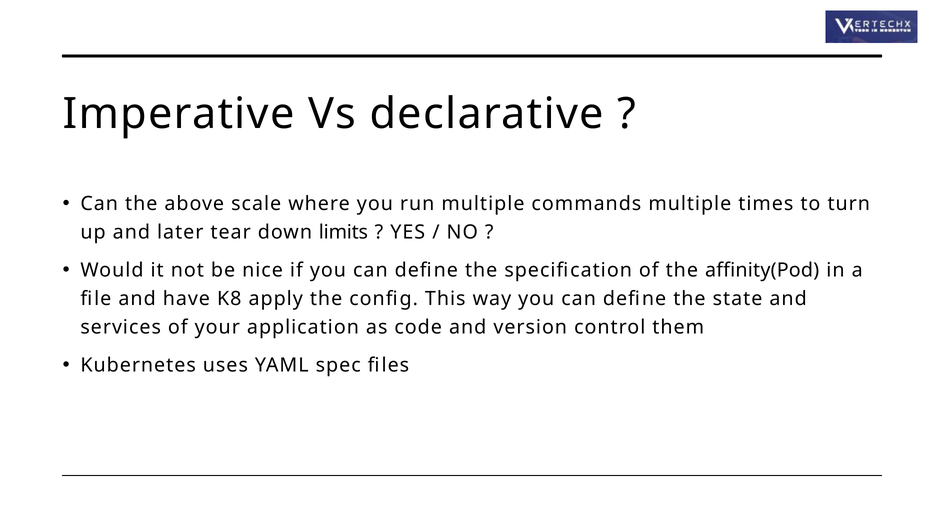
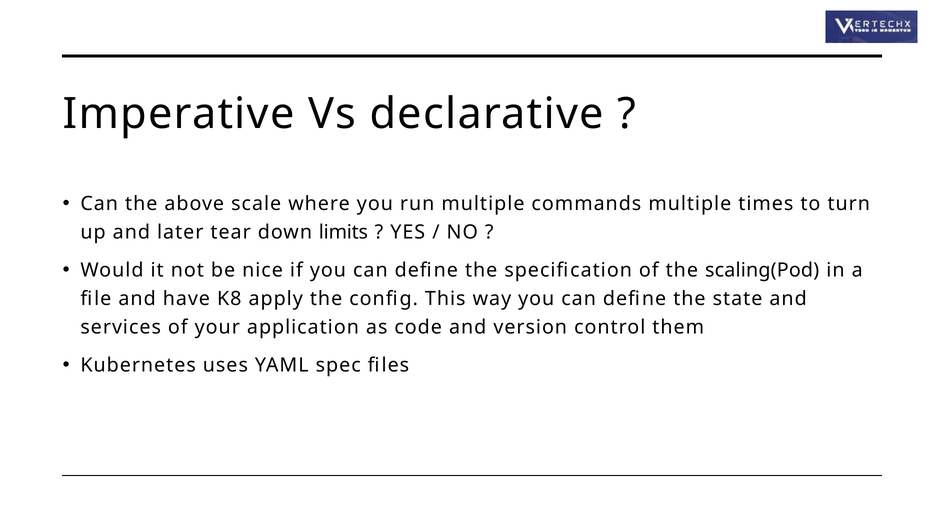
affinity(Pod: affinity(Pod -> scaling(Pod (762, 270)
